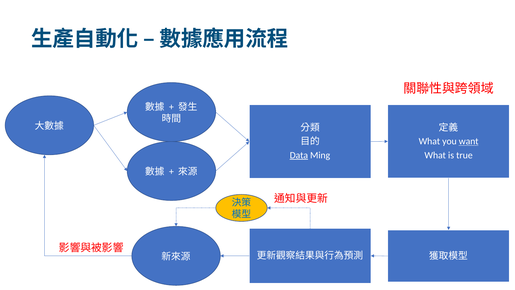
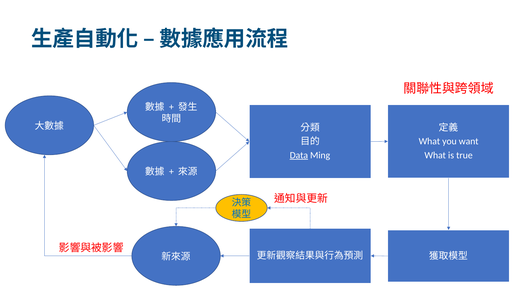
want underline: present -> none (469, 141)
